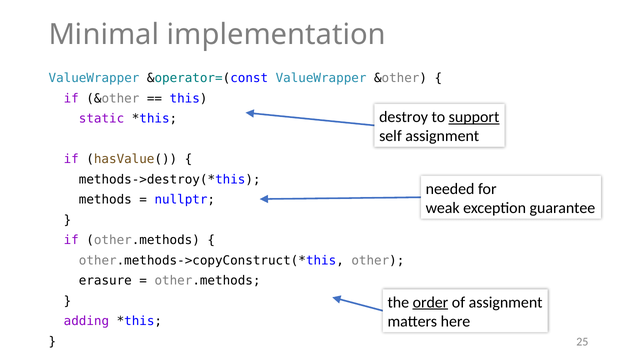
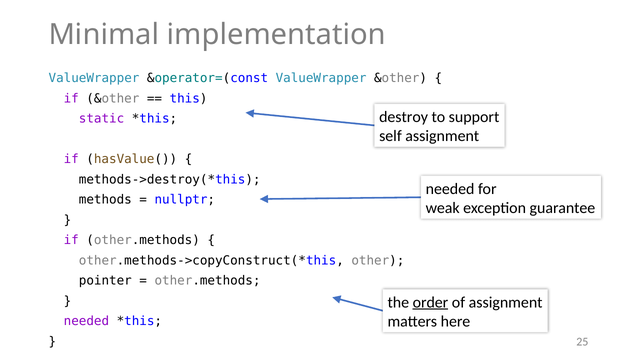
support underline: present -> none (474, 117)
erasure: erasure -> pointer (105, 281)
adding: adding -> needed (86, 321)
